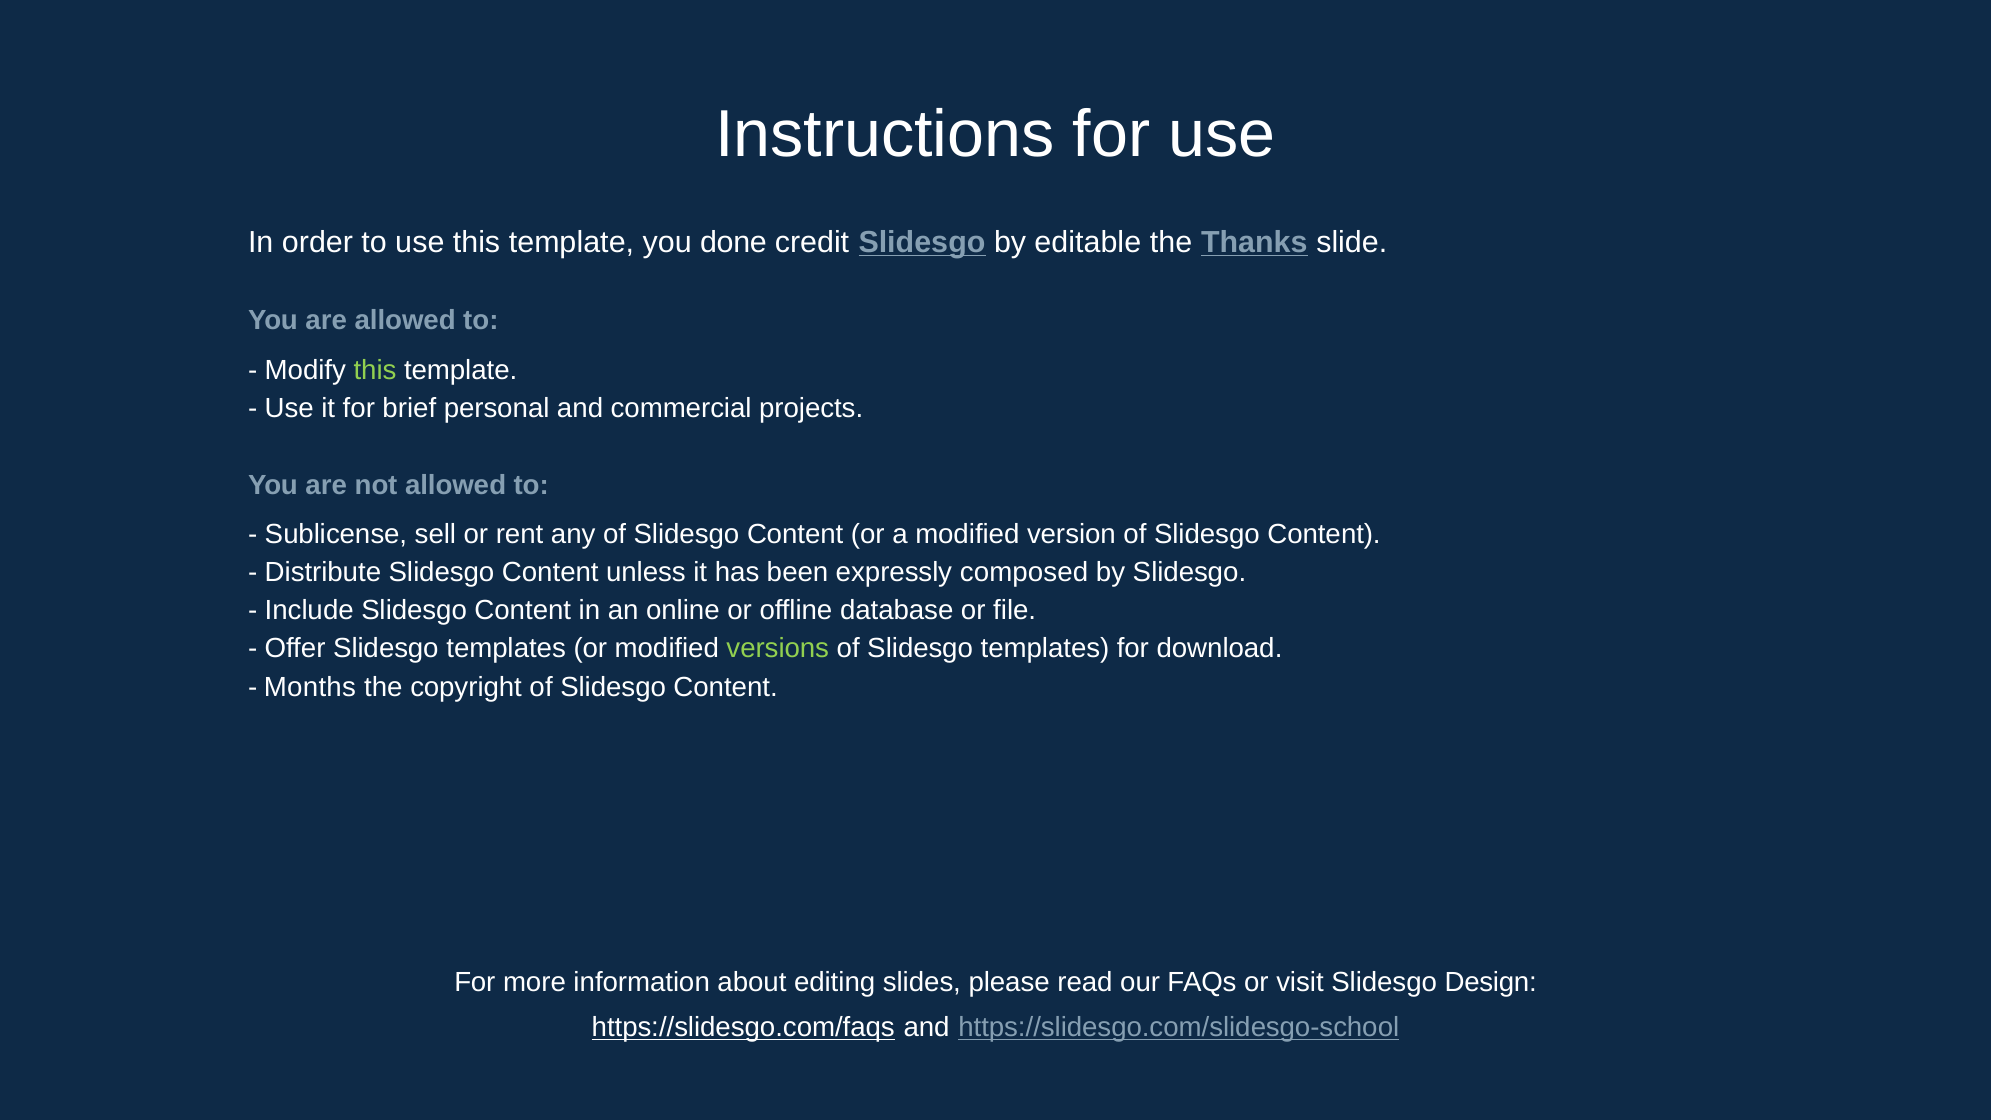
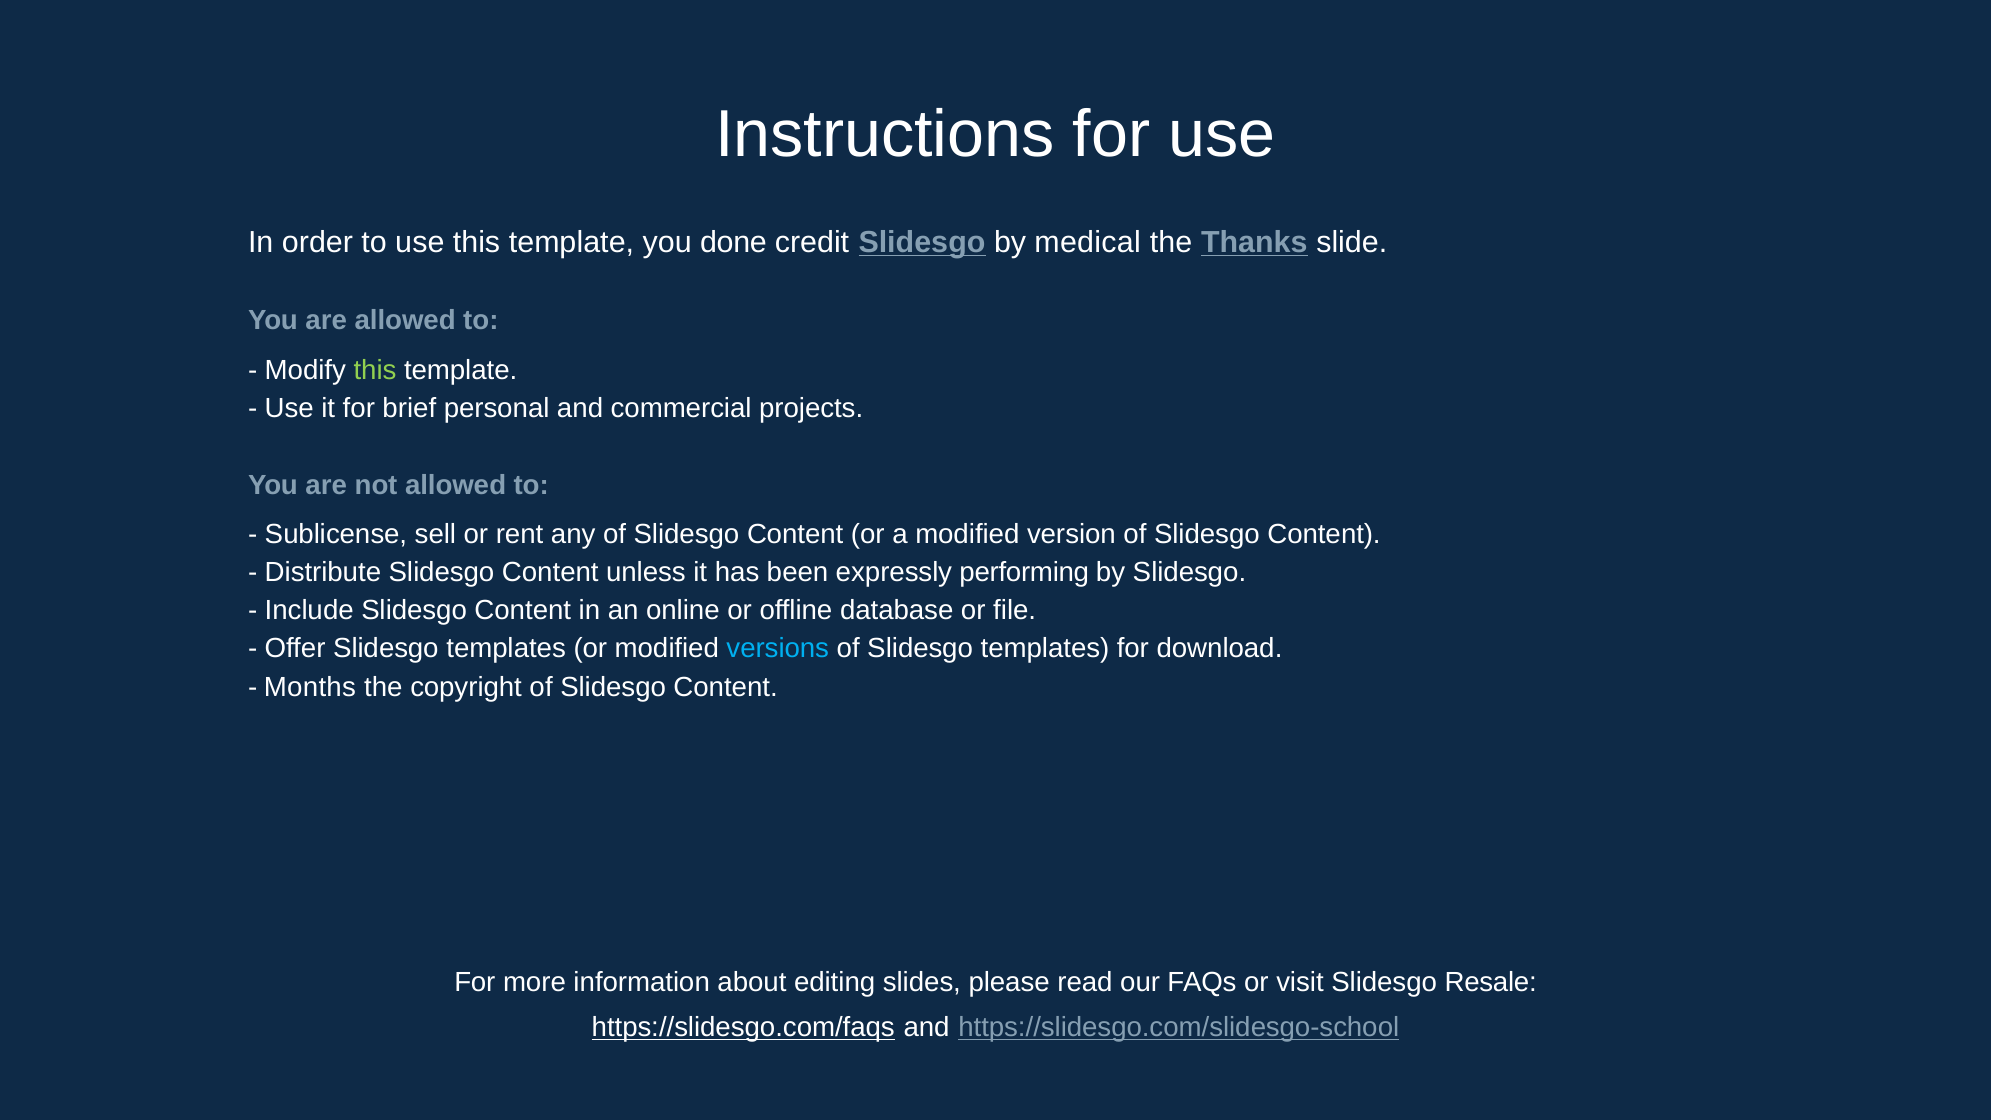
editable: editable -> medical (1088, 242)
composed: composed -> performing (1024, 572)
versions colour: light green -> light blue (778, 649)
Design: Design -> Resale (1491, 983)
